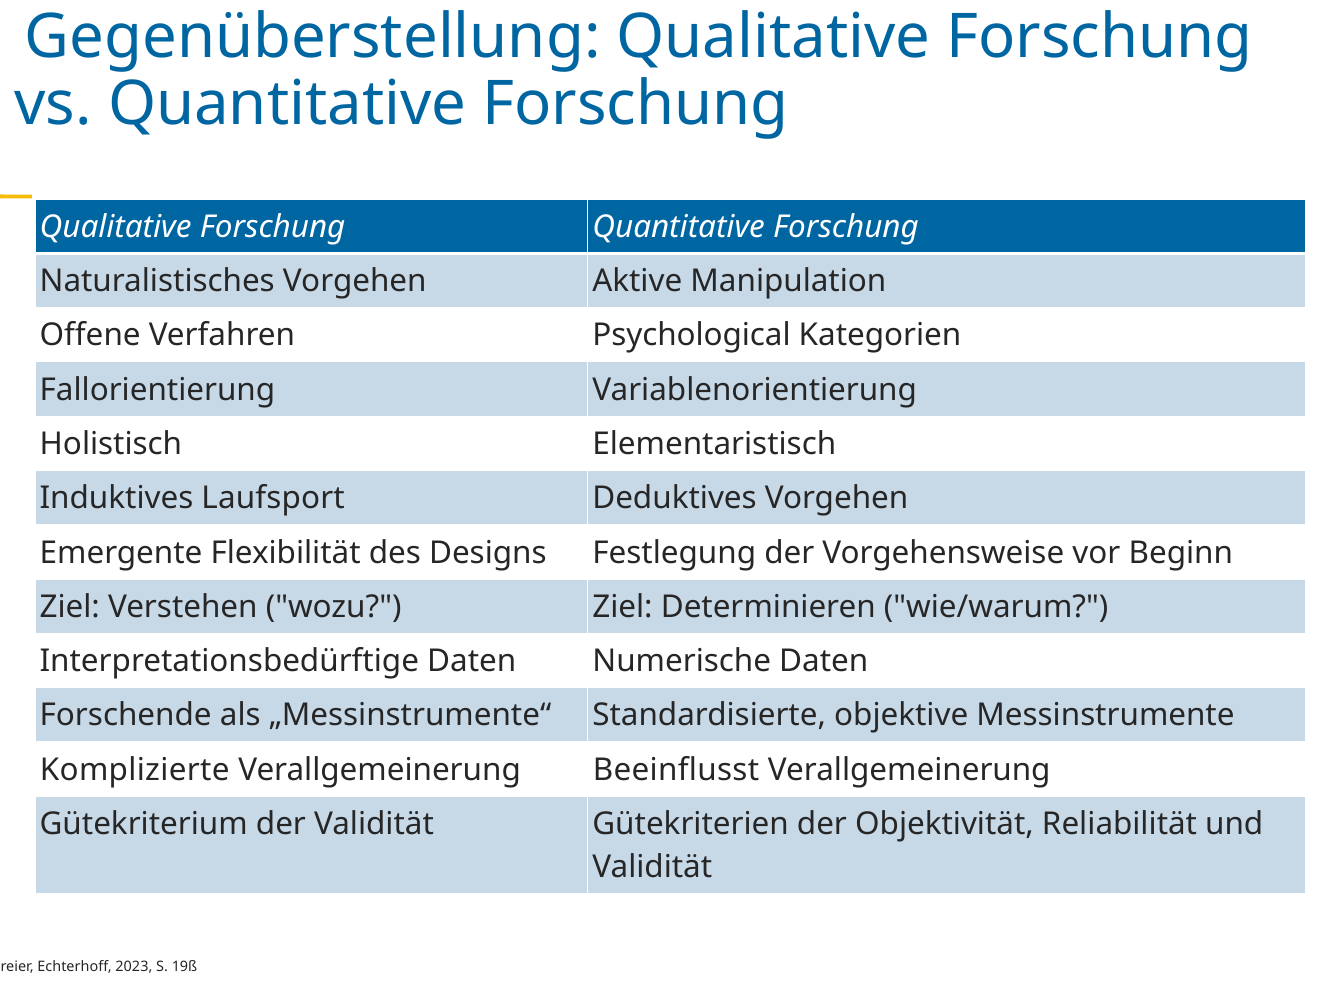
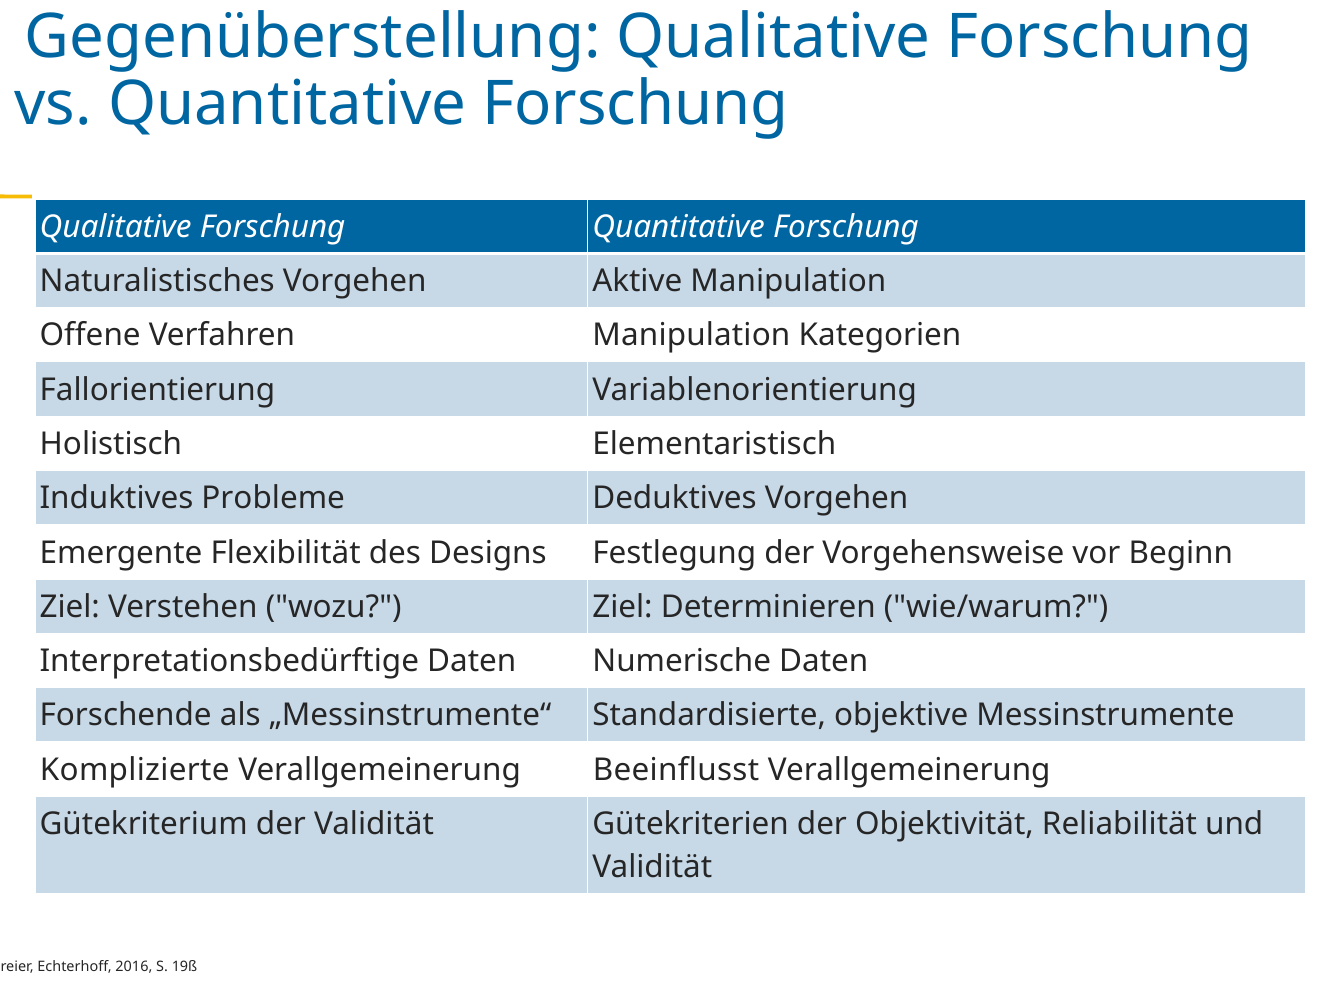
Verfahren Psychological: Psychological -> Manipulation (691, 335)
Laufsport: Laufsport -> Probleme (273, 498)
2023: 2023 -> 2016 (134, 967)
